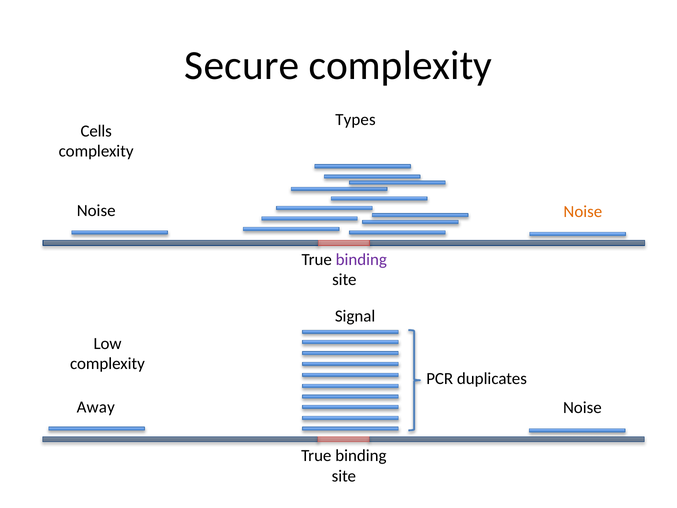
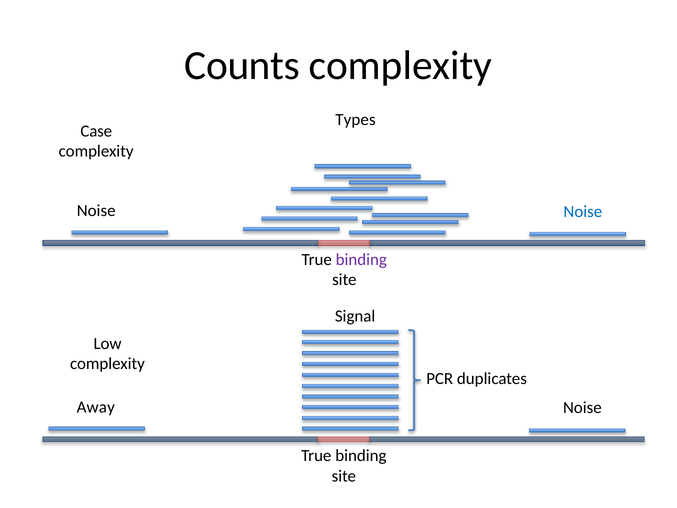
Secure: Secure -> Counts (242, 66)
Cells: Cells -> Case (96, 131)
Noise colour: orange -> blue (583, 211)
